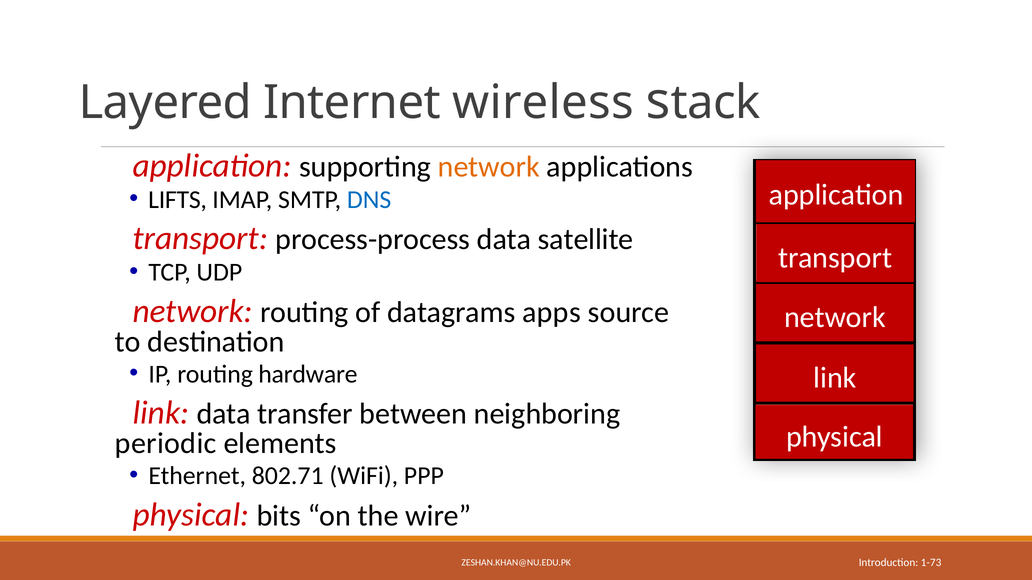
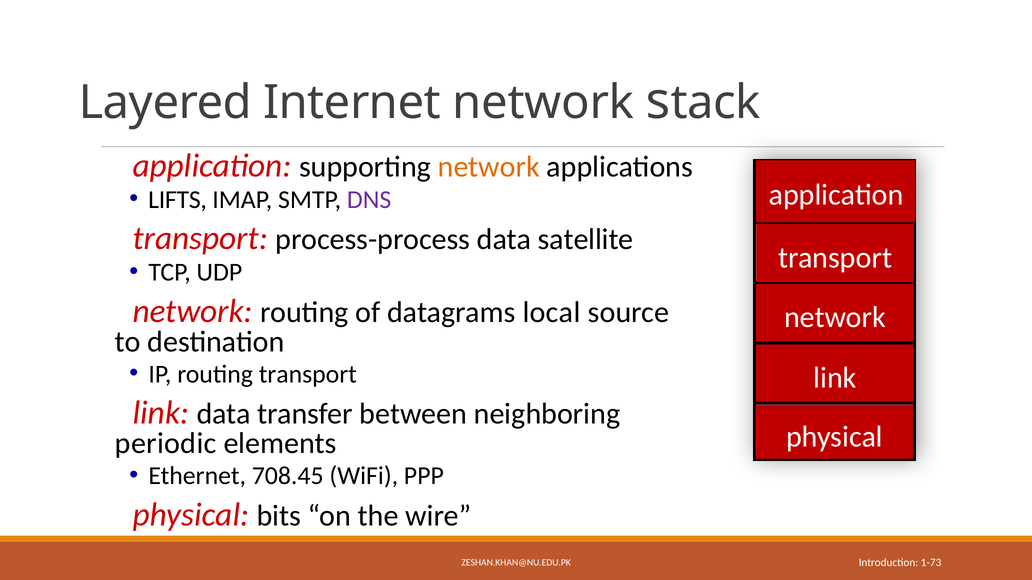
Internet wireless: wireless -> network (543, 103)
DNS colour: blue -> purple (369, 200)
apps: apps -> local (551, 313)
routing hardware: hardware -> transport (308, 374)
802.71: 802.71 -> 708.45 (288, 476)
